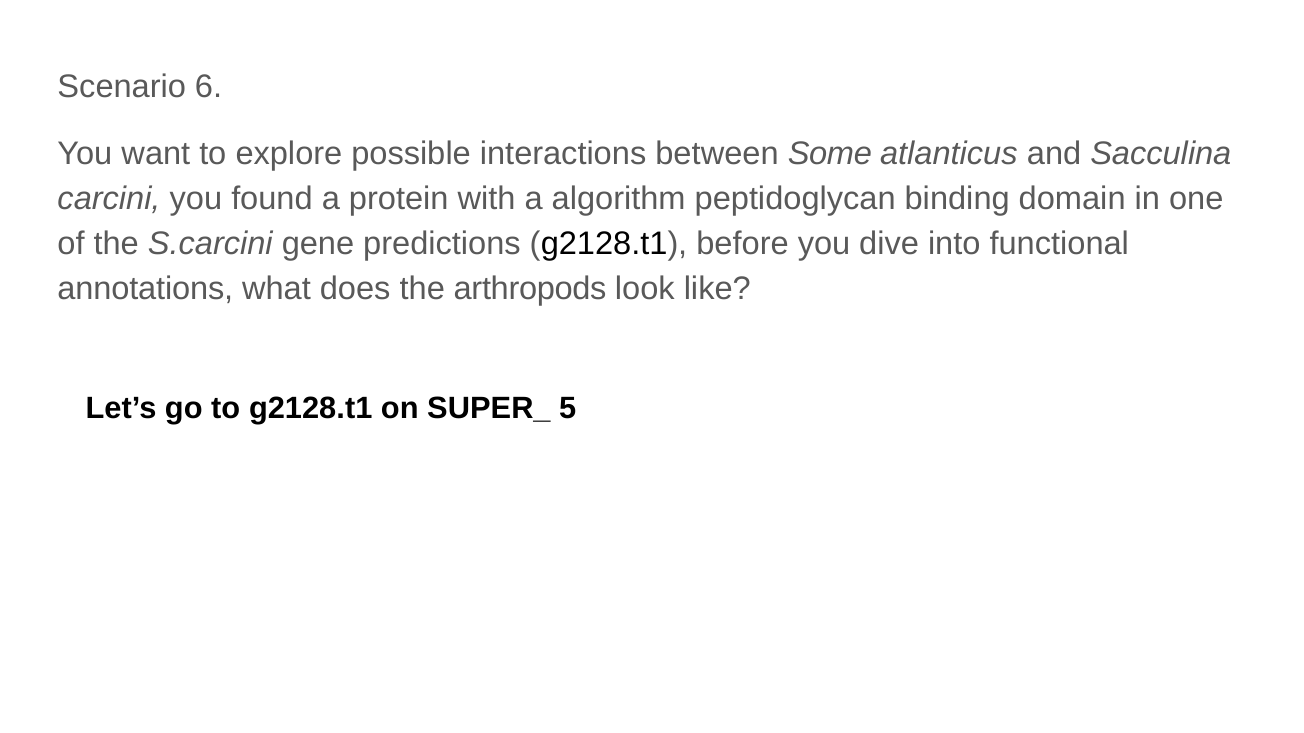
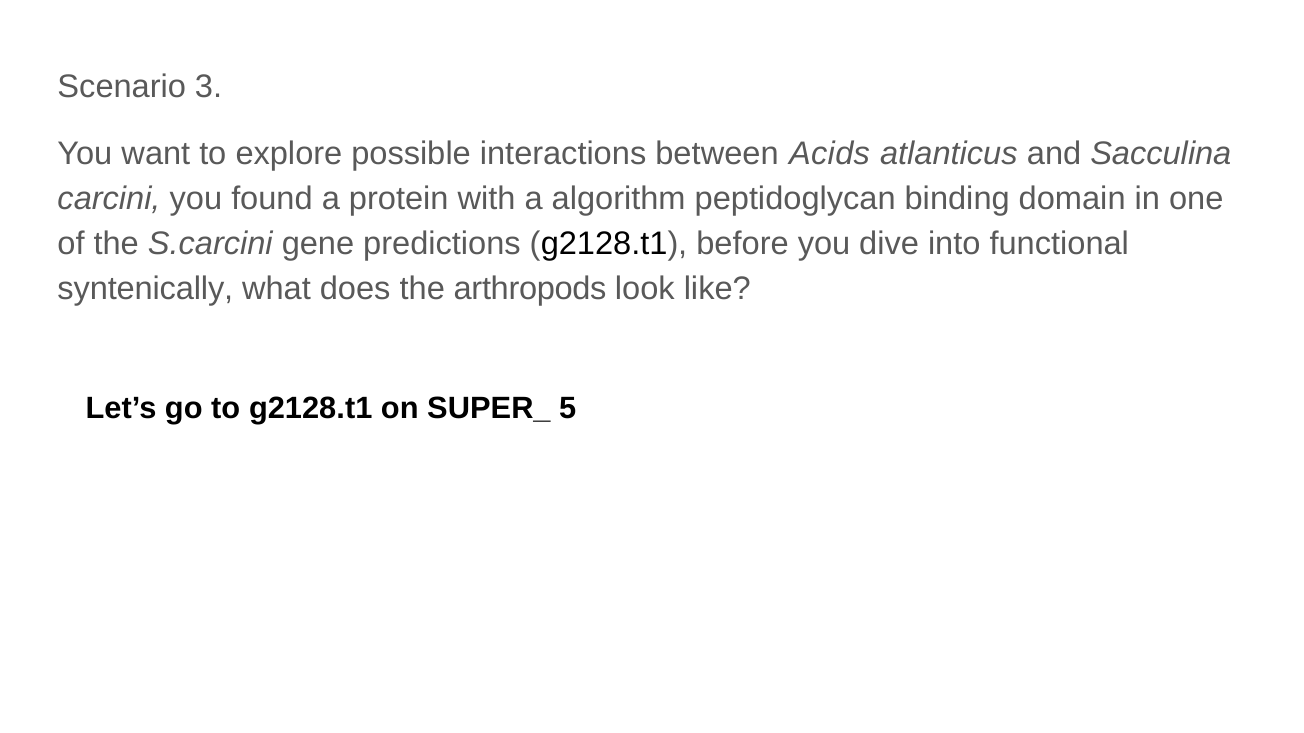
6: 6 -> 3 (209, 87)
Some: Some -> Acids (830, 154)
annotations: annotations -> syntenically (145, 289)
